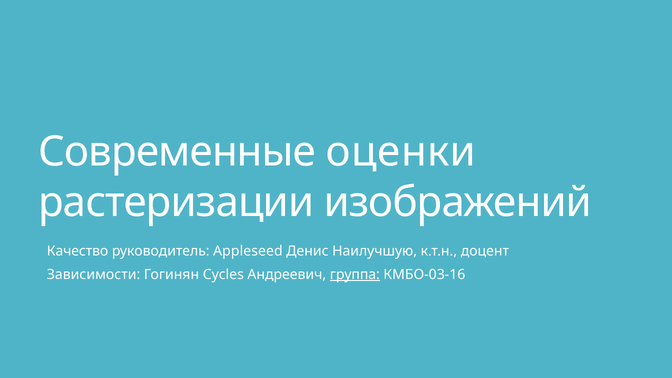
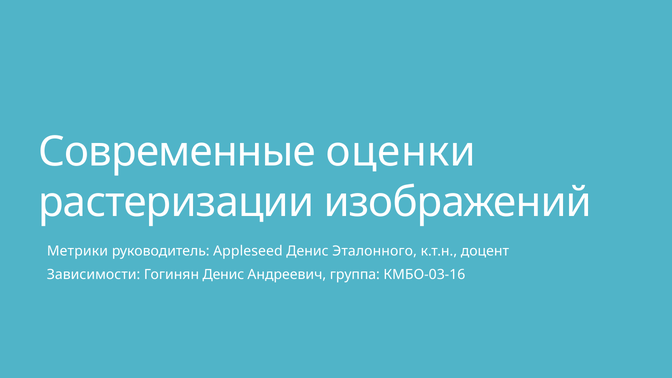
Качество: Качество -> Метрики (77, 251)
Наилучшую: Наилучшую -> Эталонного (375, 251)
Гогинян Cycles: Cycles -> Денис (223, 275)
группа underline: present -> none (355, 275)
